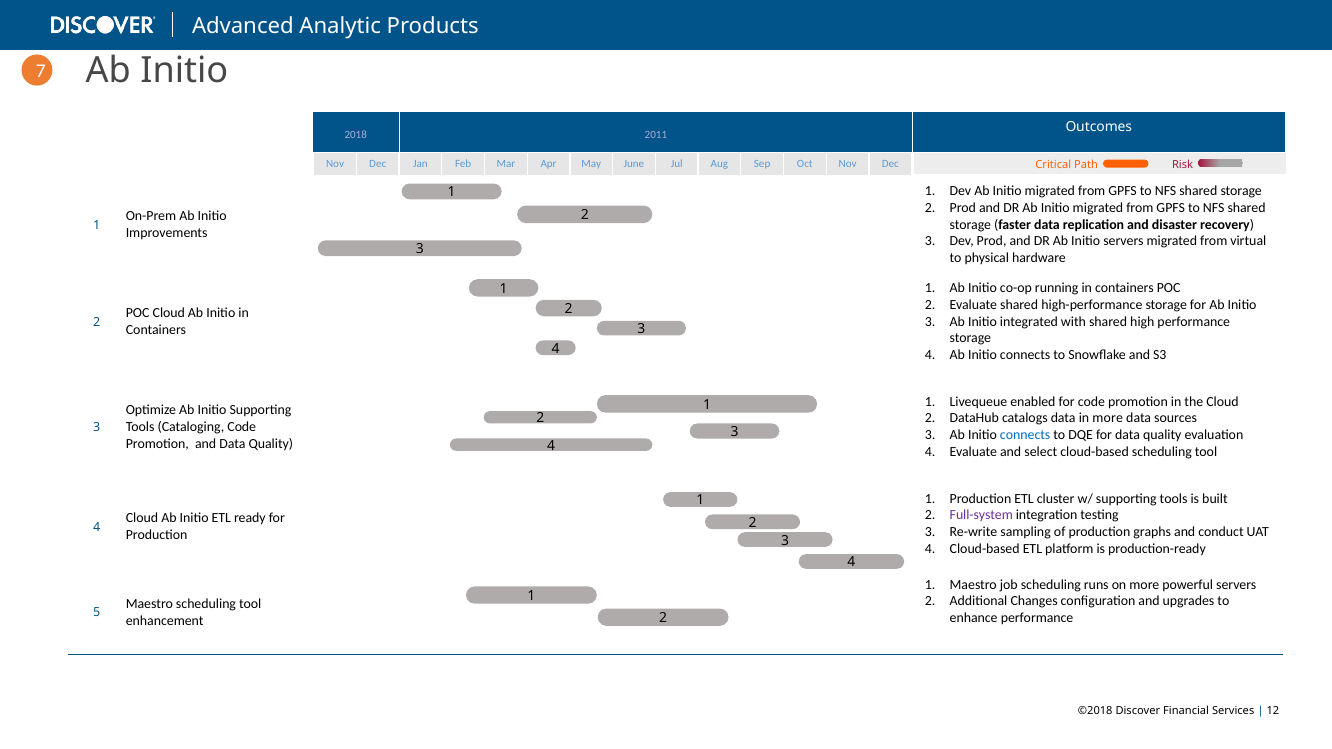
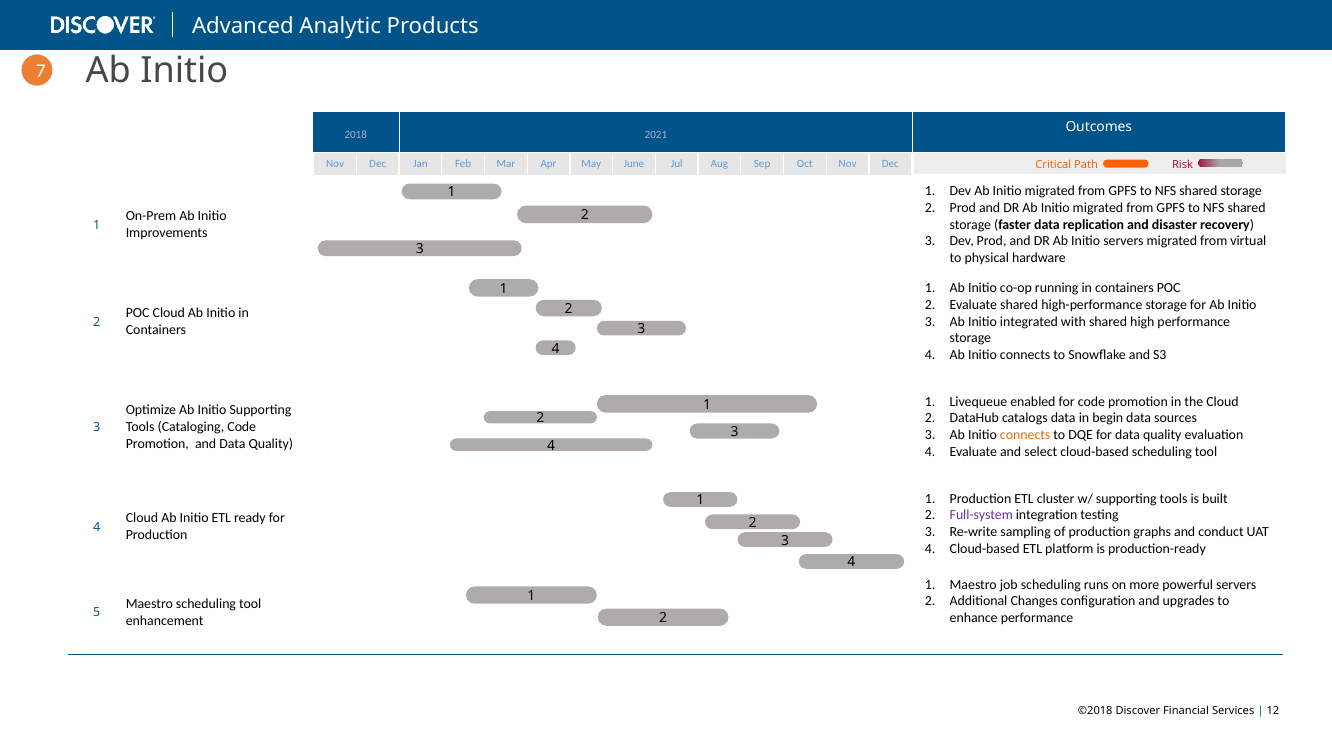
2011: 2011 -> 2021 (656, 135)
in more: more -> begin (1108, 419)
connects colour: blue -> orange (1025, 435)
